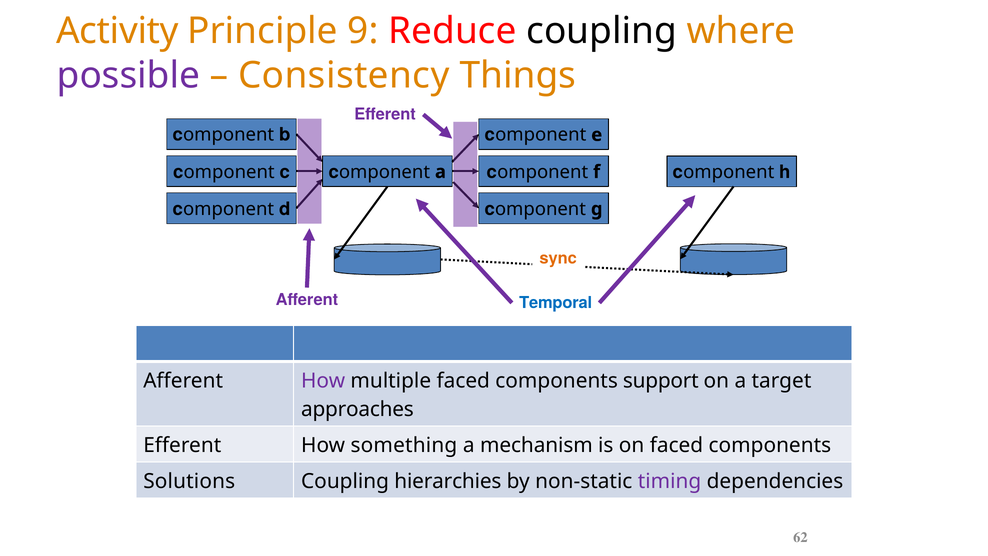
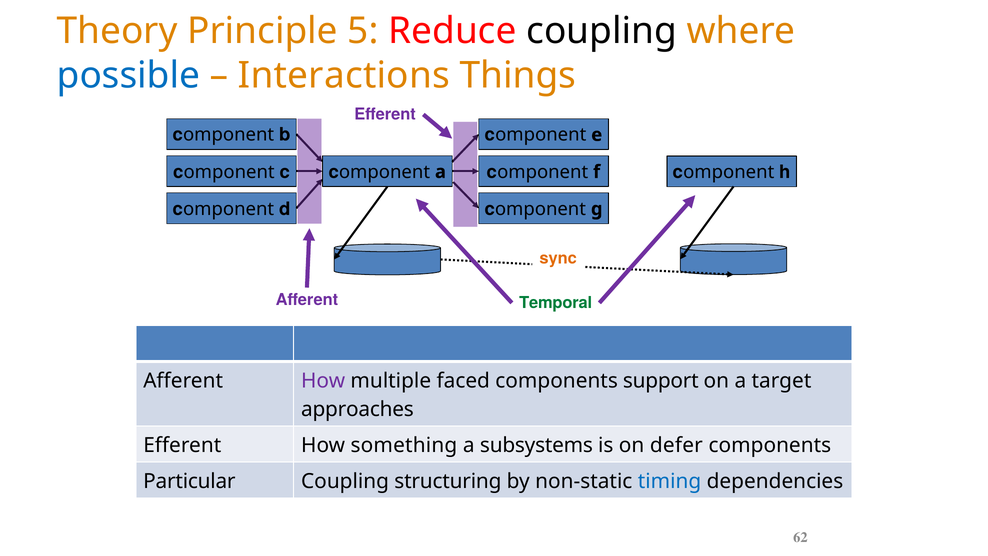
Activity: Activity -> Theory (117, 31)
9: 9 -> 5 (363, 31)
possible colour: purple -> blue (128, 75)
Consistency: Consistency -> Interactions (344, 75)
Temporal colour: blue -> green (556, 303)
mechanism: mechanism -> subsystems (536, 445)
on faced: faced -> defer (676, 445)
Solutions: Solutions -> Particular (189, 481)
hierarchies: hierarchies -> structuring (448, 481)
timing colour: purple -> blue (670, 481)
